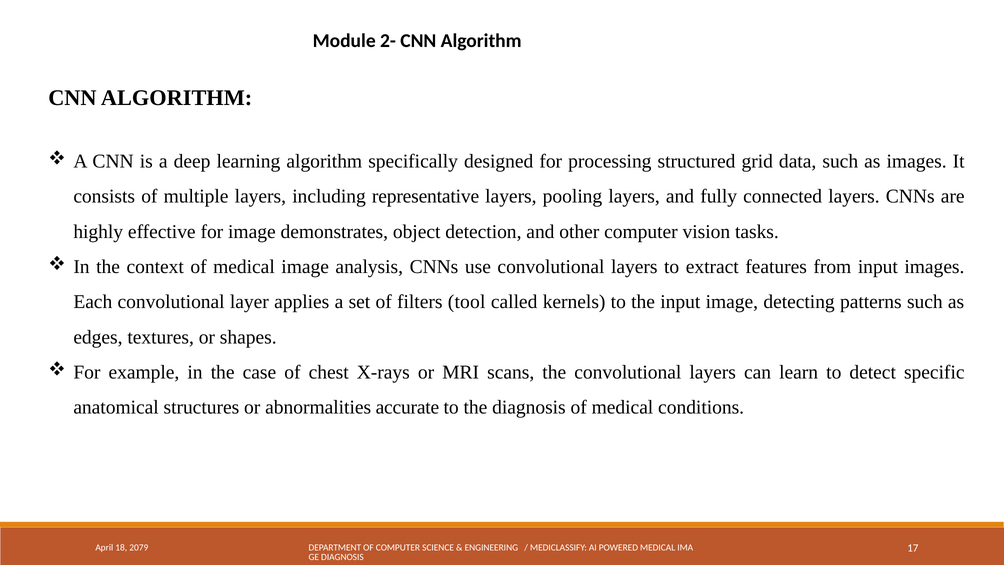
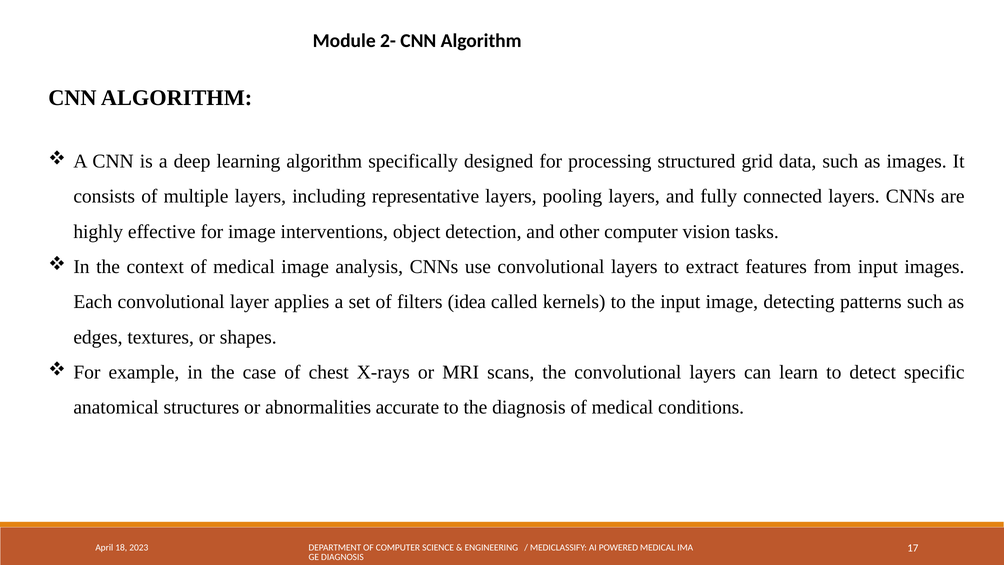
demonstrates: demonstrates -> interventions (334, 231)
tool: tool -> idea (467, 302)
2079: 2079 -> 2023 (139, 548)
